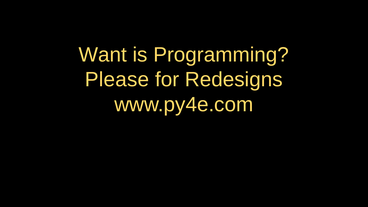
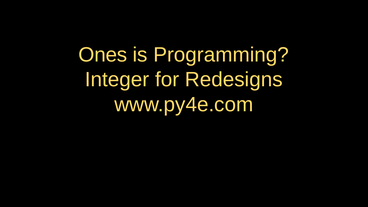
Want: Want -> Ones (103, 55)
Please: Please -> Integer (117, 80)
